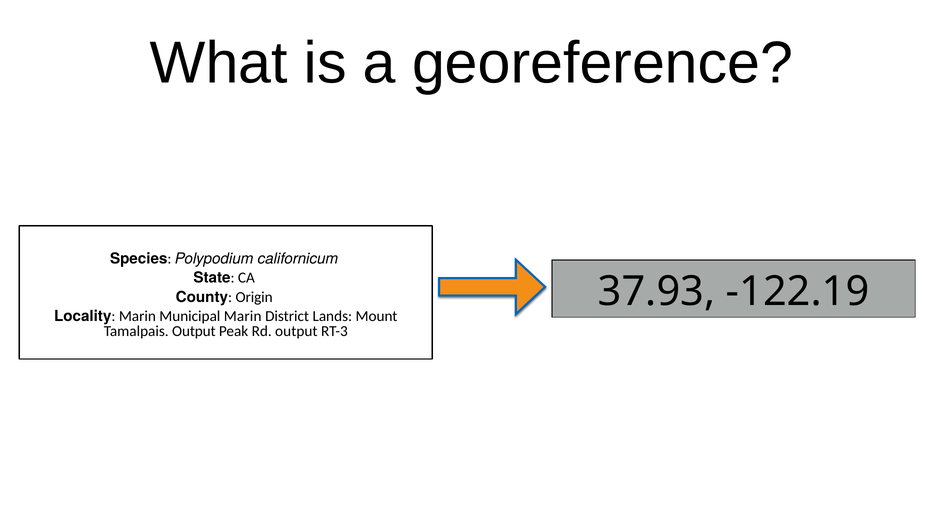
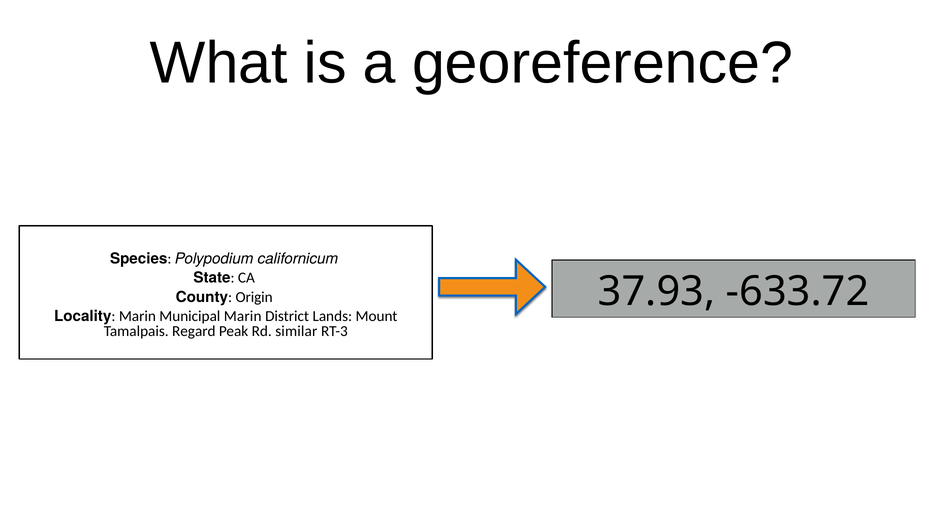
-122.19: -122.19 -> -633.72 (798, 291)
Tamalpais Output: Output -> Regard (194, 331)
Rd output: output -> similar (296, 331)
